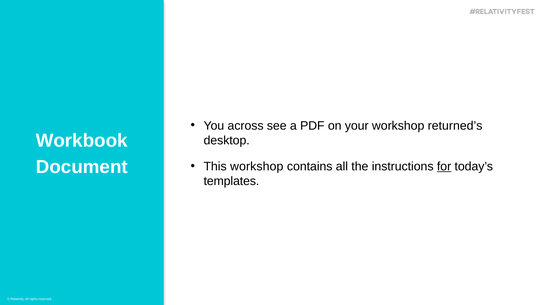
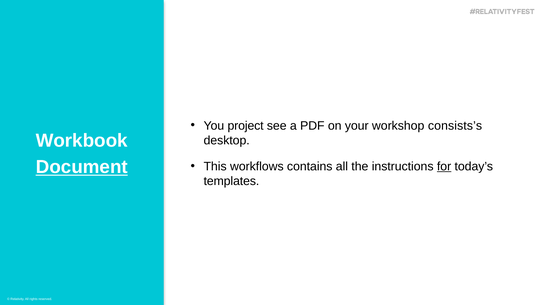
across: across -> project (246, 126)
returned’s: returned’s -> consists’s (455, 126)
Document underline: none -> present (82, 167)
This workshop: workshop -> workflows (257, 166)
